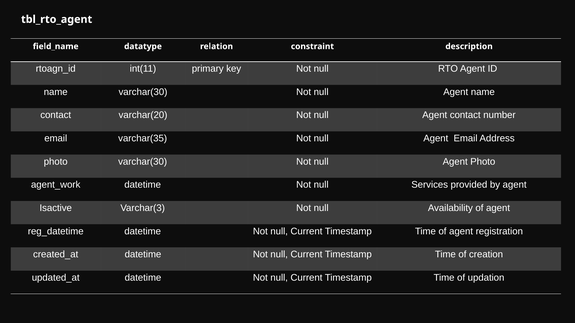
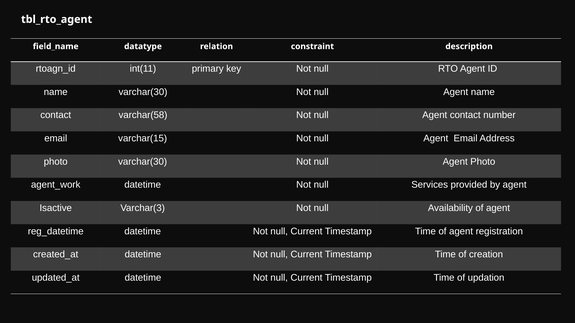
varchar(20: varchar(20 -> varchar(58 (143, 115)
varchar(35: varchar(35 -> varchar(15 (143, 139)
